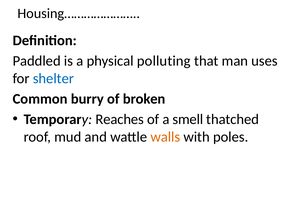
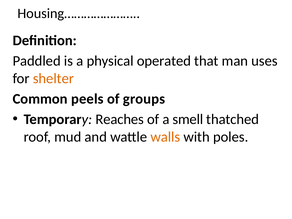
polluting: polluting -> operated (164, 61)
shelter colour: blue -> orange (53, 78)
burry: burry -> peels (87, 99)
broken: broken -> groups (144, 99)
